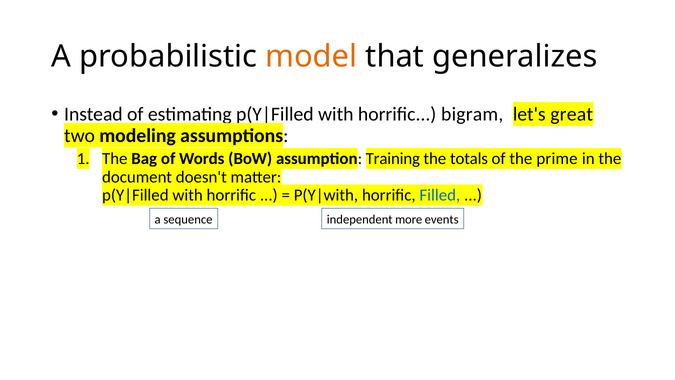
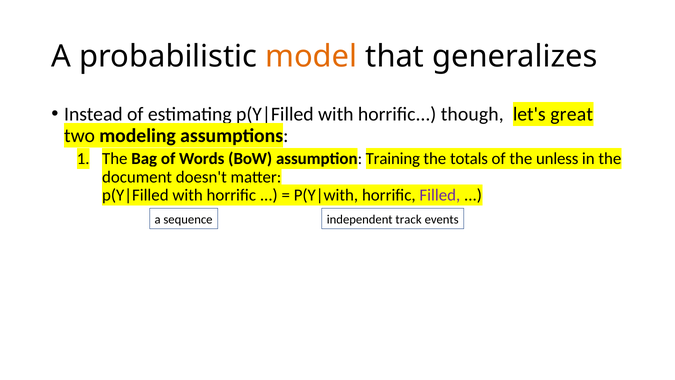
bigram: bigram -> though (472, 114)
prime: prime -> unless (557, 159)
Filled colour: blue -> purple (440, 195)
more: more -> track (409, 219)
